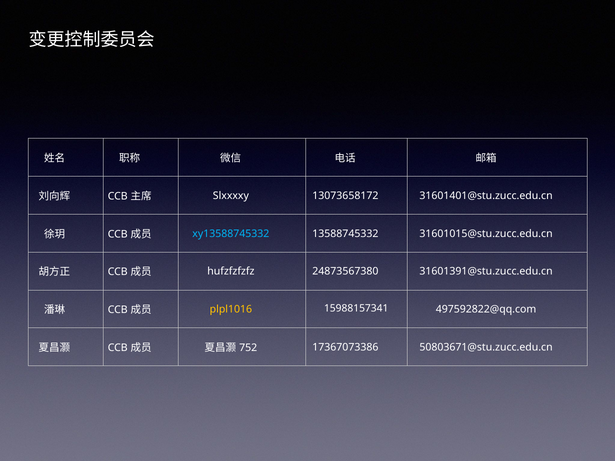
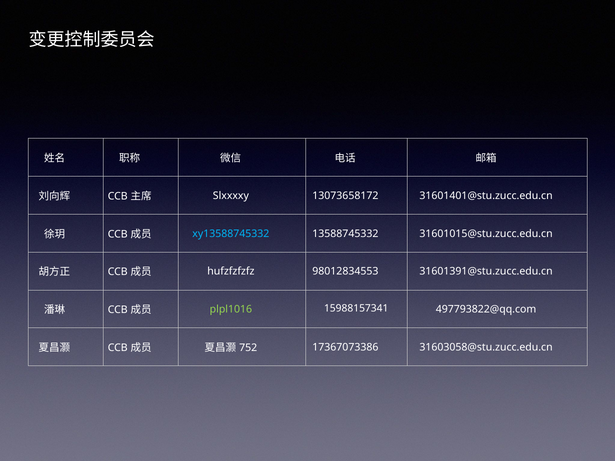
24873567380: 24873567380 -> 98012834553 (345, 272)
plpl1016 colour: yellow -> light green (231, 310)
497592822@qq.com: 497592822@qq.com -> 497793822@qq.com (486, 310)
50803671@stu.zucc.edu.cn: 50803671@stu.zucc.edu.cn -> 31603058@stu.zucc.edu.cn (486, 348)
